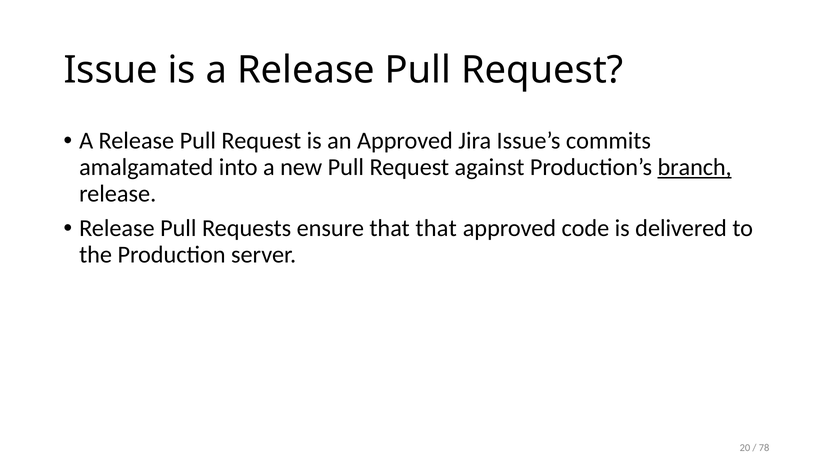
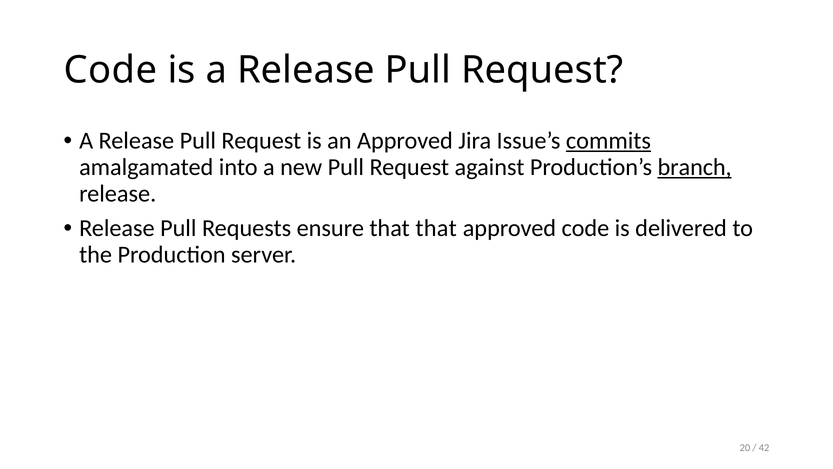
Issue: Issue -> Code (110, 70)
commits underline: none -> present (608, 141)
78: 78 -> 42 (764, 447)
